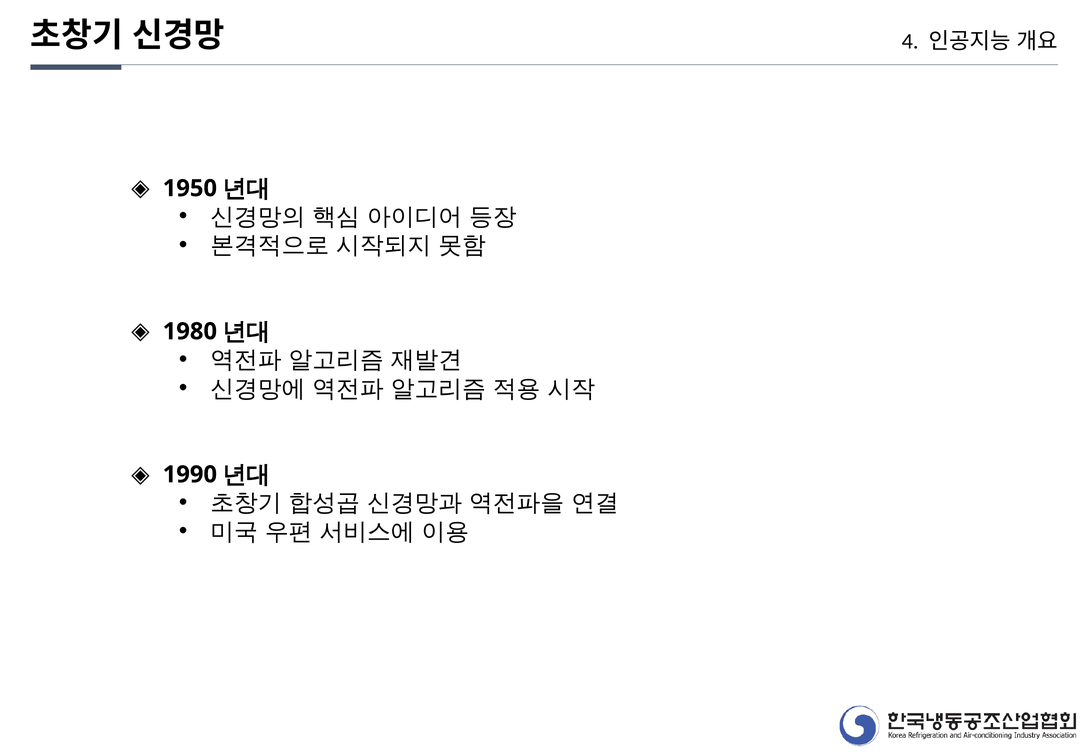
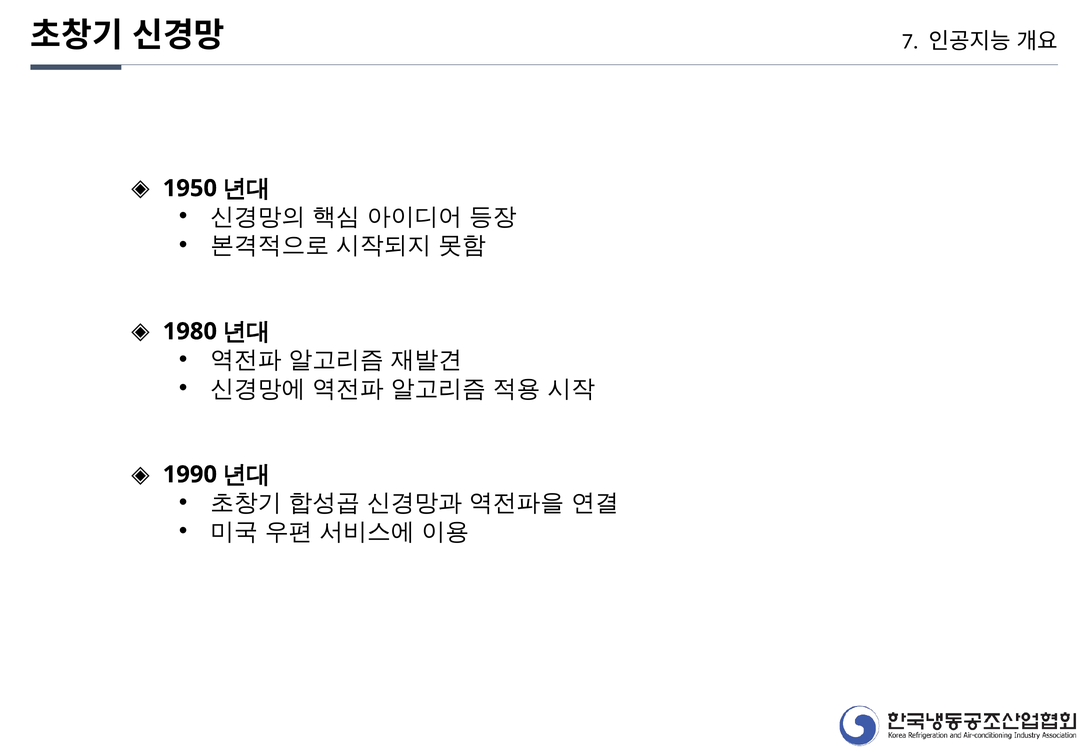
4: 4 -> 7 (910, 41)
